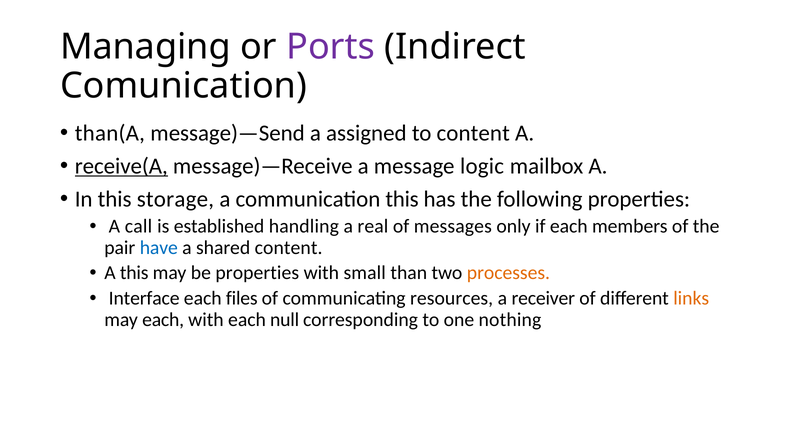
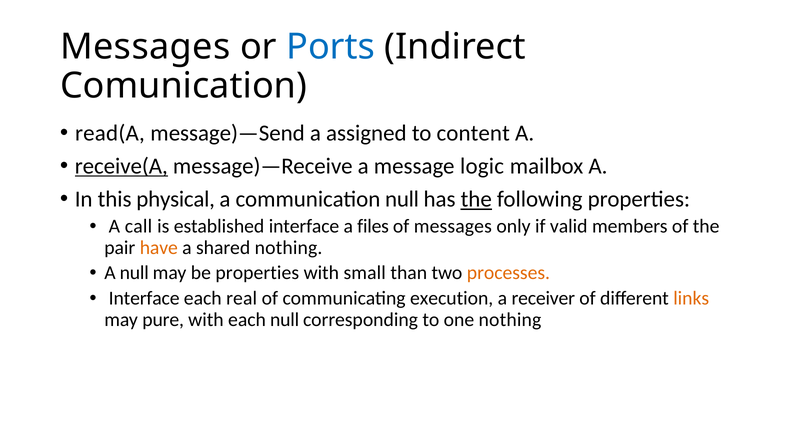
Managing: Managing -> Messages (145, 47)
Ports colour: purple -> blue (331, 47)
than(A: than(A -> read(A (110, 133)
storage: storage -> physical (176, 199)
communication this: this -> null (402, 199)
the underline: none -> present (476, 199)
established handling: handling -> interface (304, 226)
real: real -> files (373, 226)
if each: each -> valid (569, 226)
have colour: blue -> orange (159, 247)
shared content: content -> nothing (289, 247)
A this: this -> null (134, 273)
files: files -> real (242, 298)
resources: resources -> execution (452, 298)
may each: each -> pure (163, 319)
